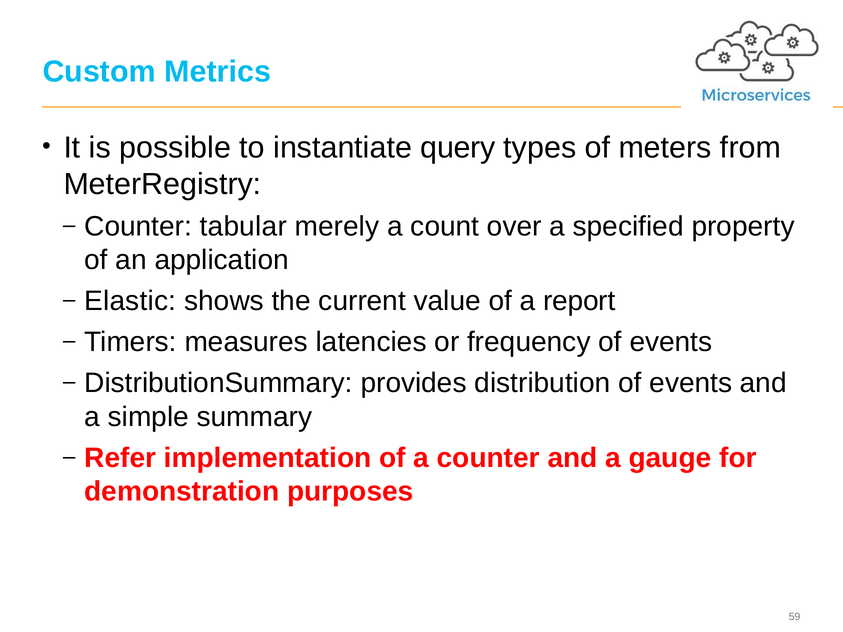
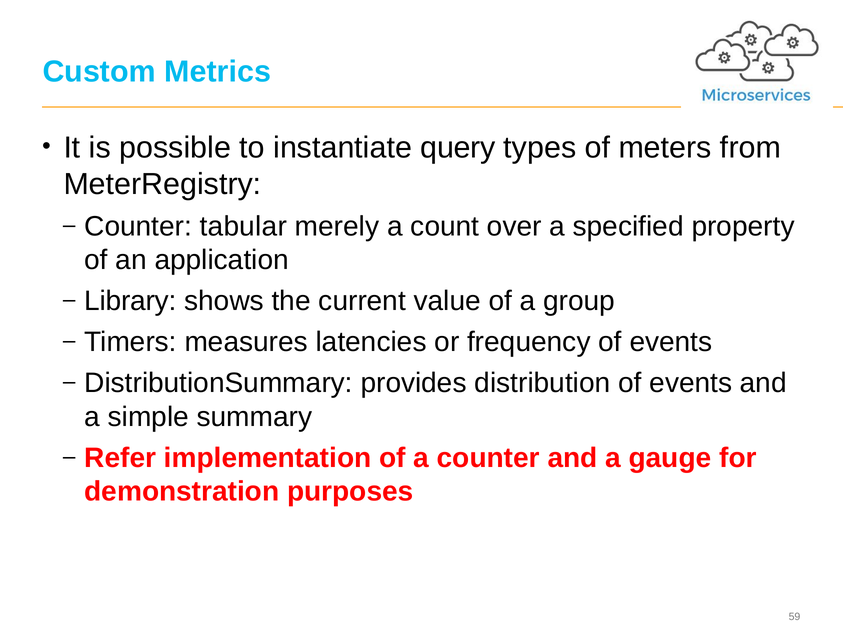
Elastic: Elastic -> Library (130, 301)
report: report -> group (579, 301)
